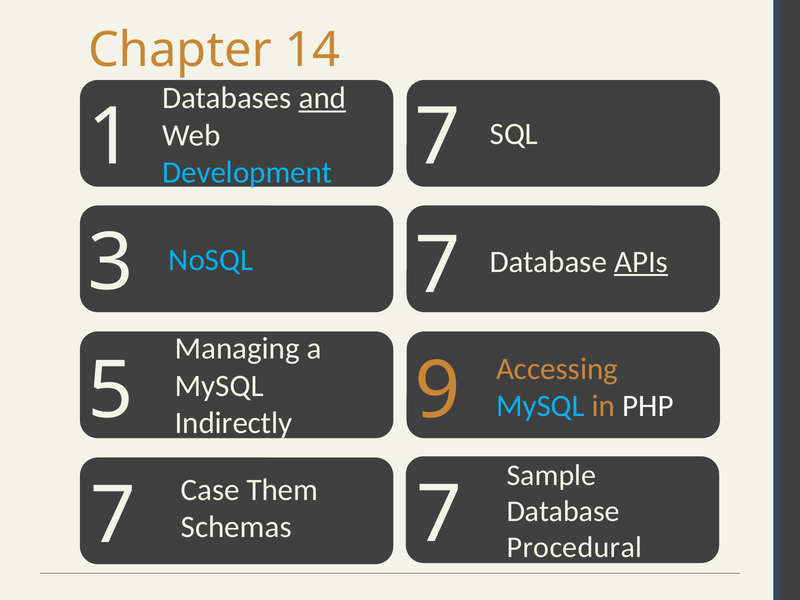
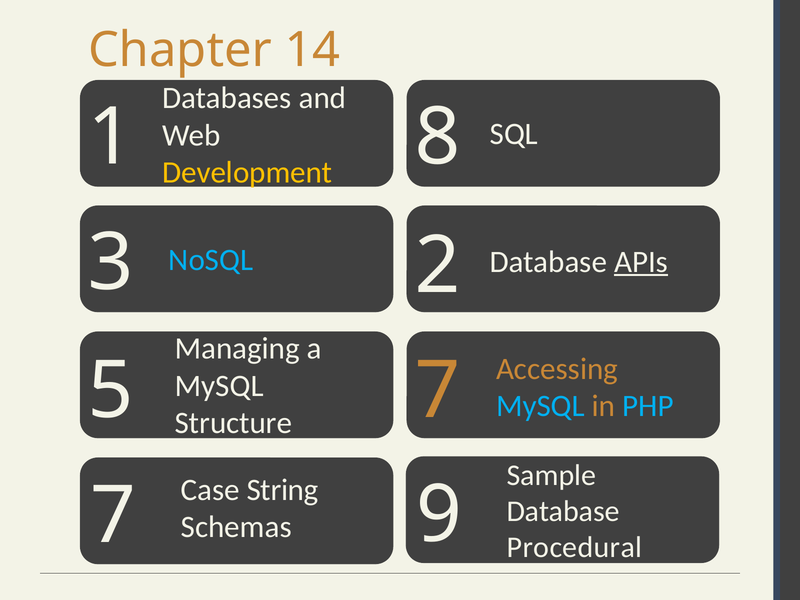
and underline: present -> none (322, 98)
1 7: 7 -> 8 (437, 138)
Development colour: light blue -> yellow (247, 173)
3 7: 7 -> 2 (437, 266)
5 9: 9 -> 7 (437, 391)
PHP colour: white -> light blue (648, 406)
Indirectly: Indirectly -> Structure (233, 423)
Them: Them -> String (283, 490)
Schemas 7: 7 -> 9 (439, 515)
